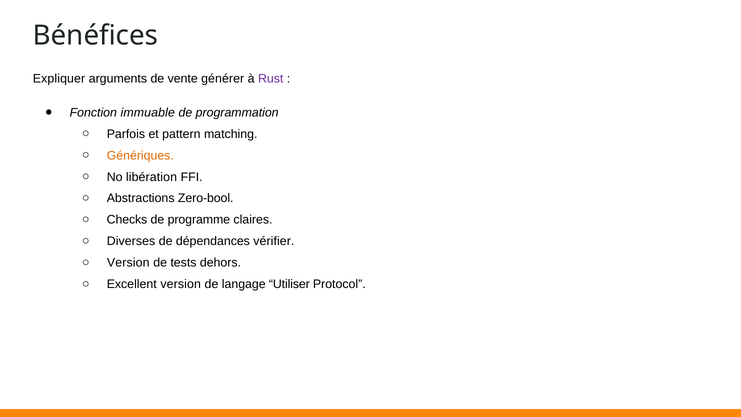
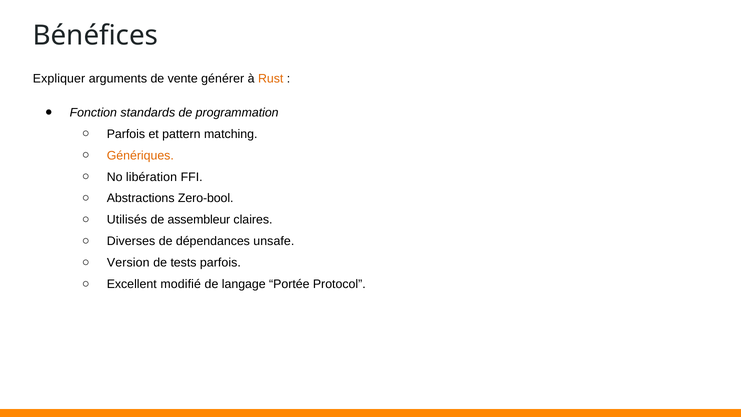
Rust colour: purple -> orange (271, 79)
immuable: immuable -> standards (148, 112)
Checks: Checks -> Utilisés (127, 220)
programme: programme -> assembleur (199, 220)
vérifier: vérifier -> unsafe (274, 241)
tests dehors: dehors -> parfois (220, 263)
Excellent version: version -> modifié (181, 284)
Utiliser: Utiliser -> Portée (289, 284)
